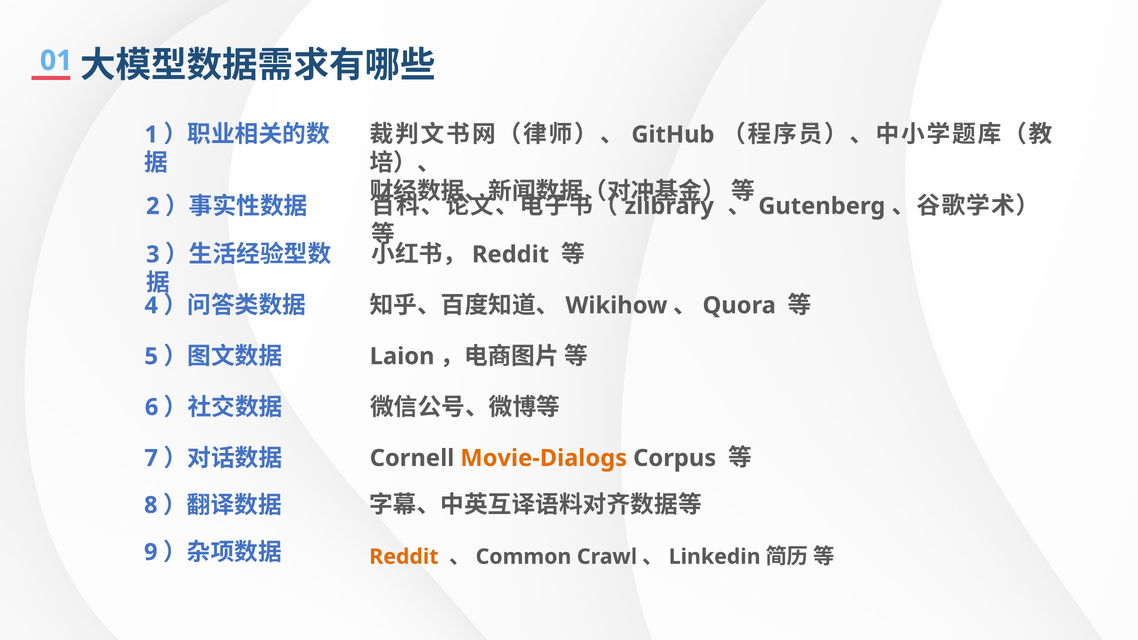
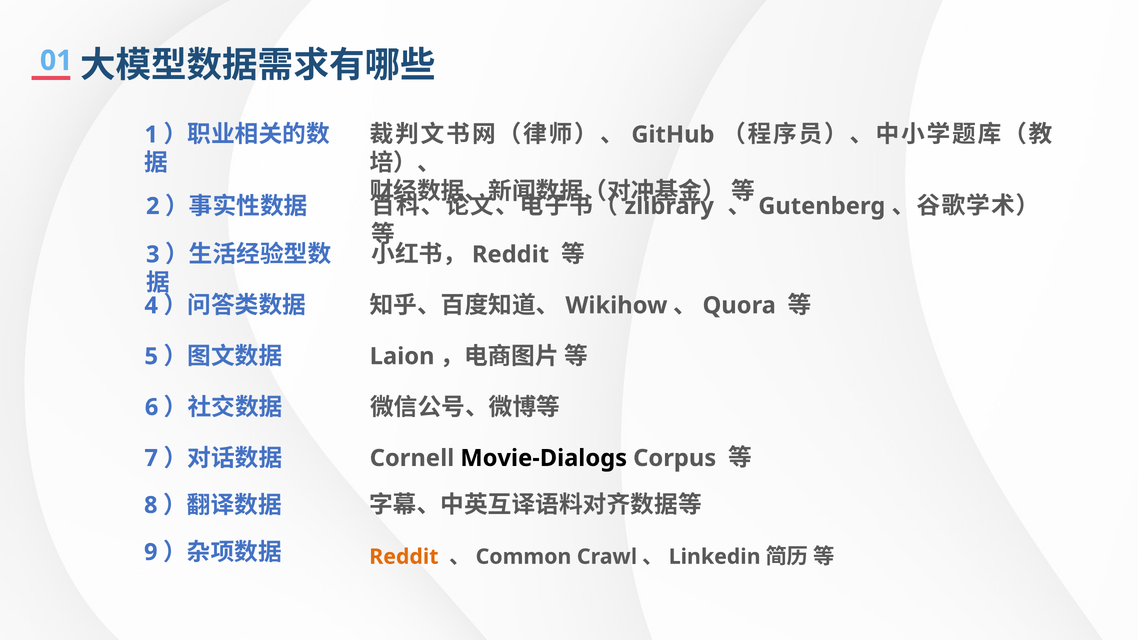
Movie-Dialogs colour: orange -> black (544, 458)
